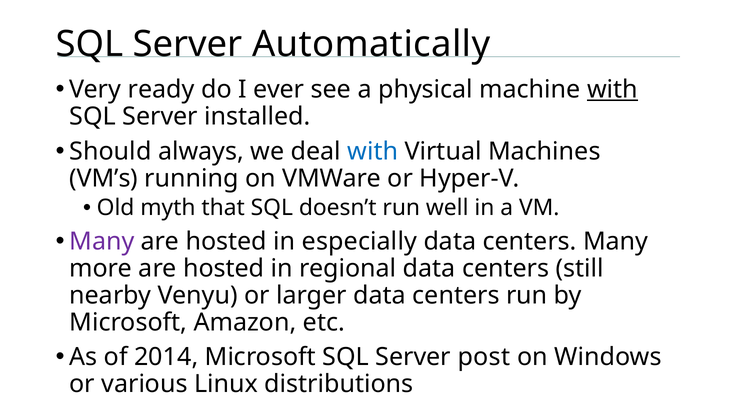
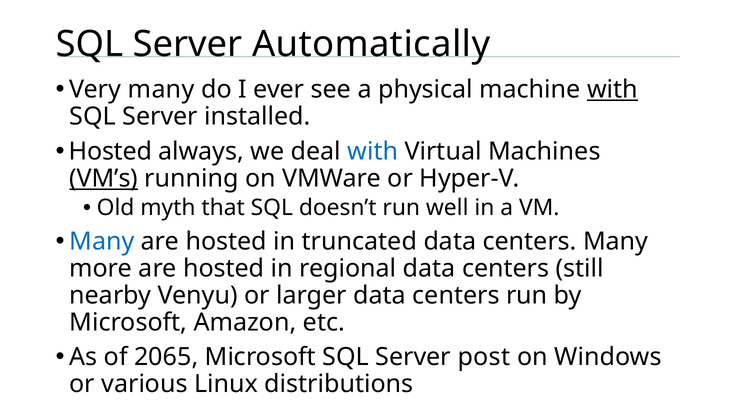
Very ready: ready -> many (161, 90)
Should: Should -> Hosted (111, 151)
VM’s underline: none -> present (104, 179)
Many colour: purple -> blue (102, 242)
especially: especially -> truncated (359, 242)
2014: 2014 -> 2065 (166, 358)
